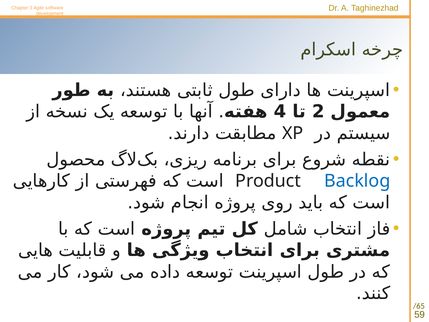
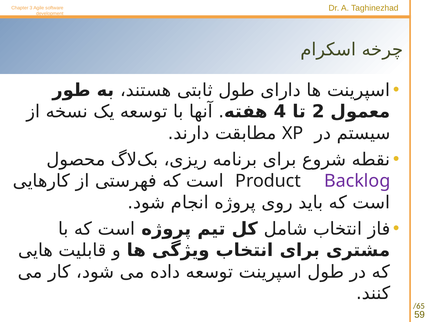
Backlog colour: blue -> purple (357, 181)
